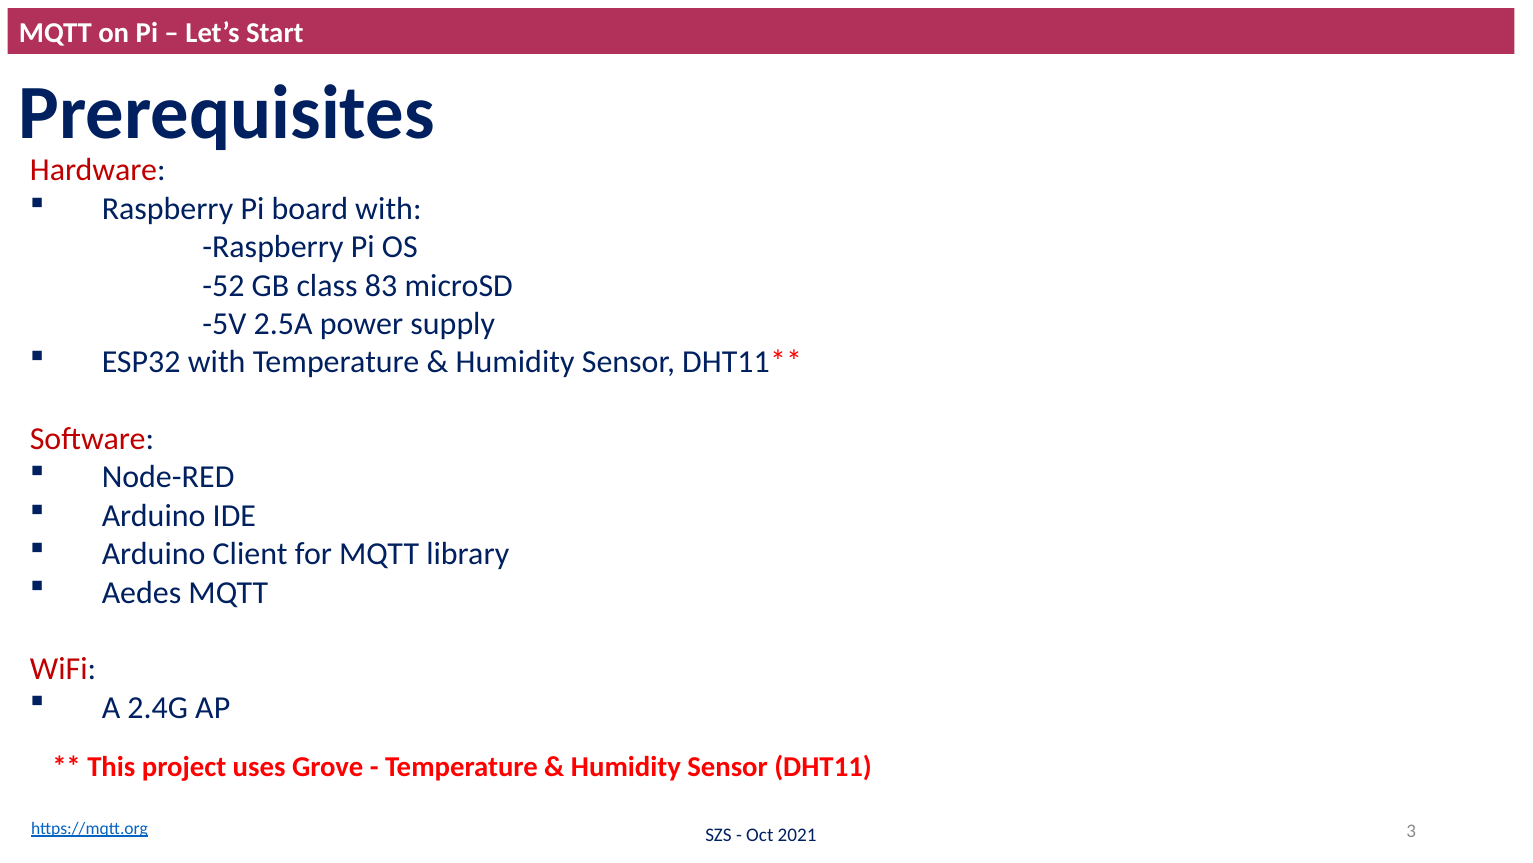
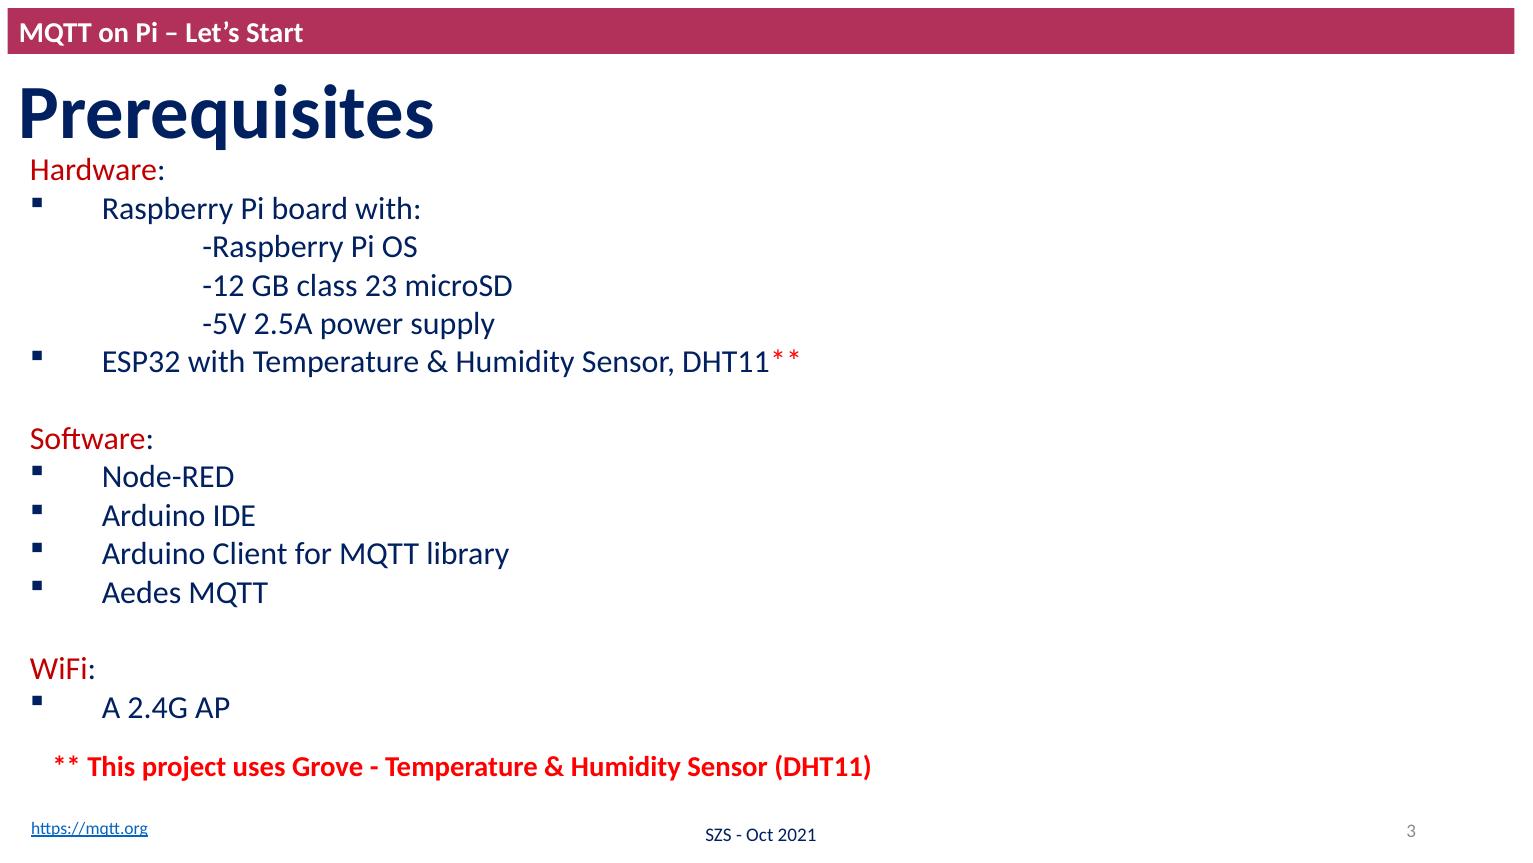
-52: -52 -> -12 (223, 285)
83: 83 -> 23 (381, 285)
